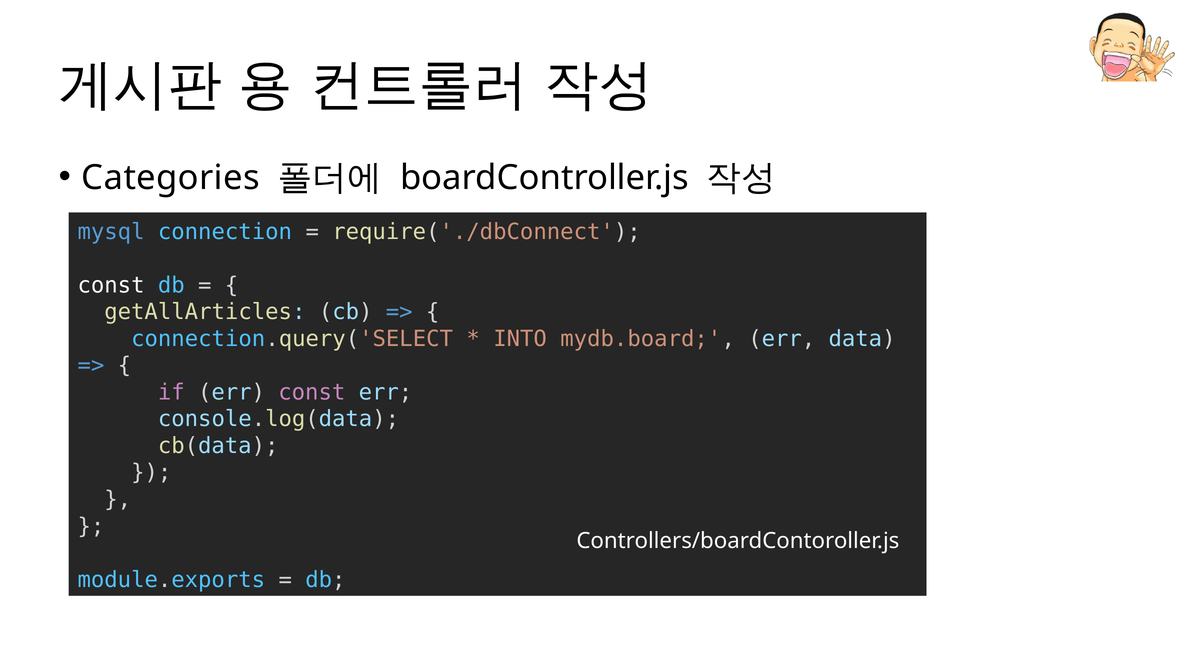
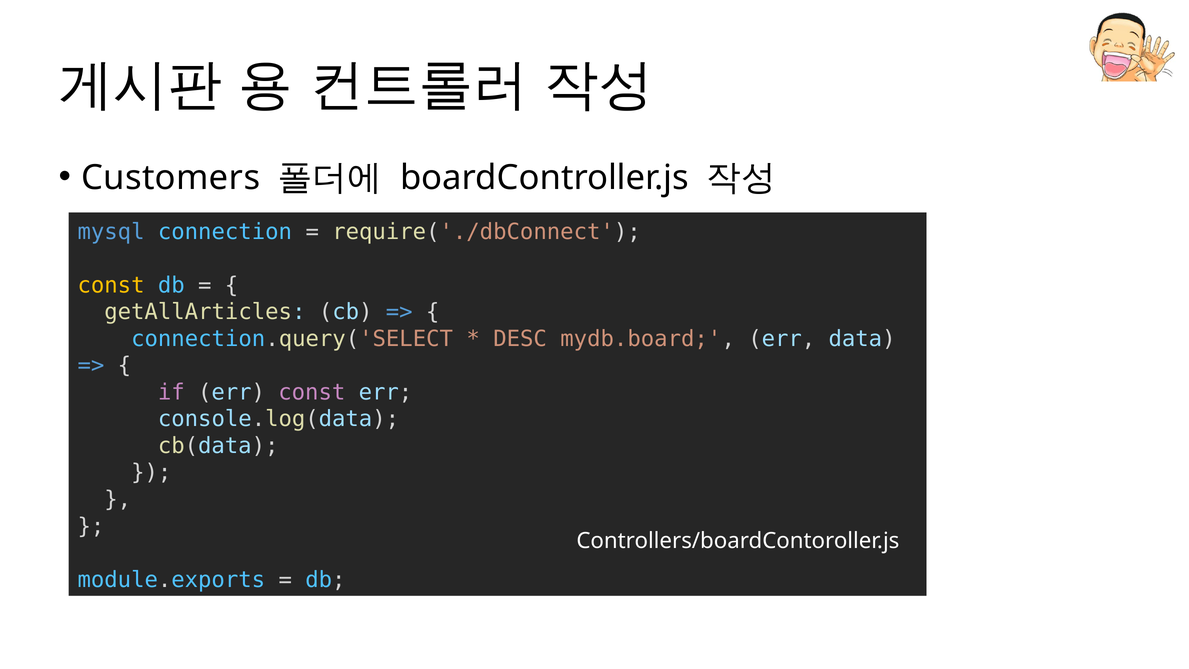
Categories: Categories -> Customers (171, 178)
const colour: white -> yellow (111, 285)
INTO: INTO -> DESC (520, 339)
